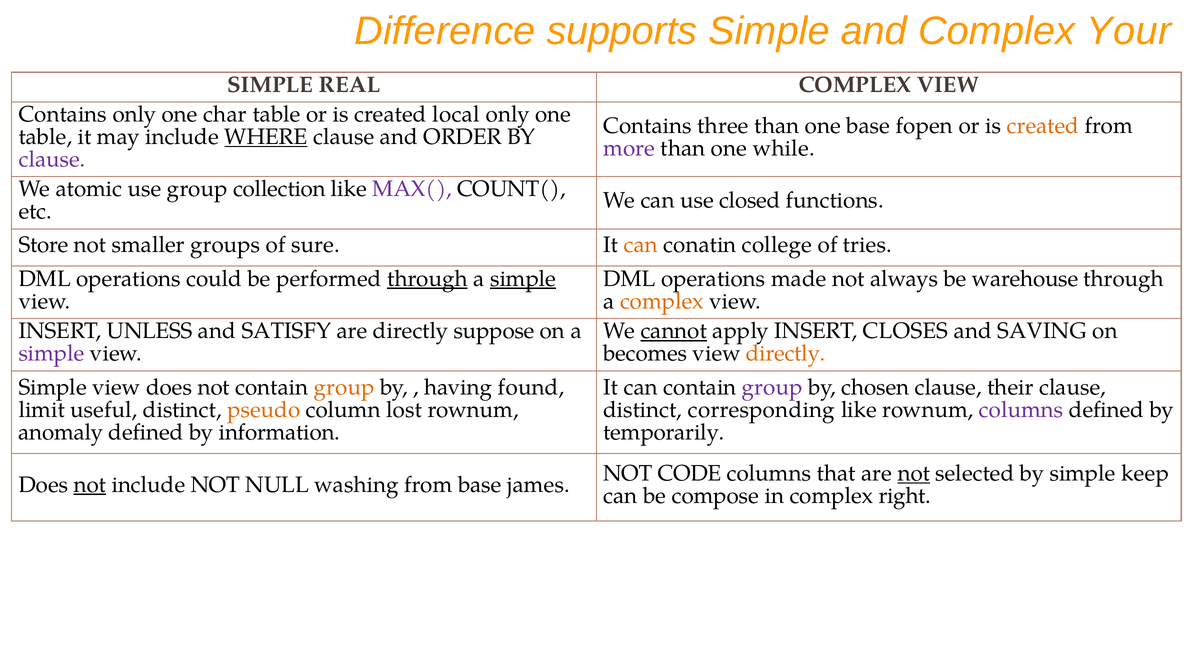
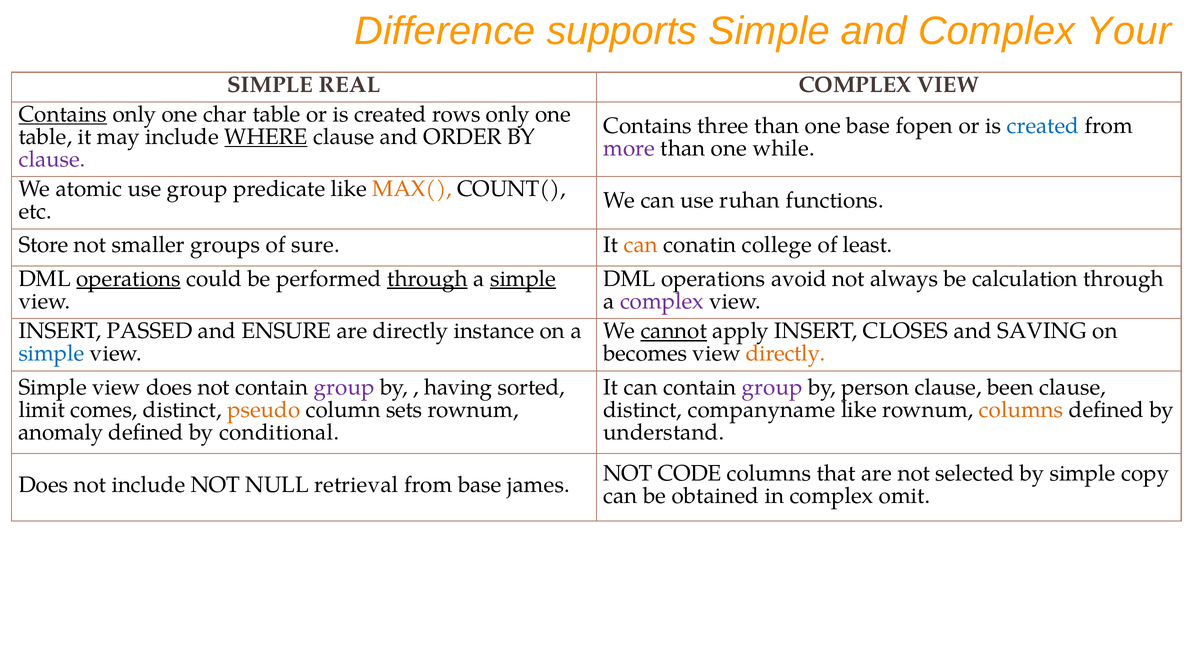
Contains underline: none -> present (63, 114)
local: local -> rows (456, 114)
created colour: orange -> blue (1043, 126)
collection: collection -> predicate (279, 189)
MAX( colour: purple -> orange (412, 189)
closed: closed -> ruhan (750, 200)
tries: tries -> least (868, 245)
operations underline: none -> present (128, 279)
made: made -> avoid (799, 279)
warehouse: warehouse -> calculation (1025, 279)
complex colour: orange -> purple (662, 301)
UNLESS: UNLESS -> PASSED (150, 331)
SATISFY: SATISFY -> ENSURE (286, 331)
suppose: suppose -> instance (494, 331)
simple colour: purple -> blue (52, 354)
group colour: orange -> purple (344, 387)
found: found -> sorted (531, 387)
chosen: chosen -> person (875, 387)
their: their -> been (1010, 387)
useful: useful -> comes (104, 410)
lost: lost -> sets (404, 410)
corresponding: corresponding -> companyname (761, 410)
columns colour: purple -> orange (1021, 410)
information: information -> conditional (279, 432)
temporarily: temporarily -> understand (664, 432)
not underline: present -> none (914, 473)
keep: keep -> copy (1145, 473)
not underline: present -> none (90, 485)
washing: washing -> retrieval (356, 485)
compose: compose -> obtained (715, 496)
right: right -> omit (905, 496)
